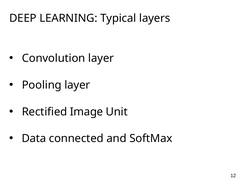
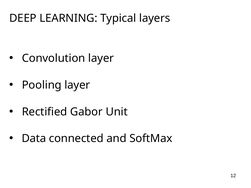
Image: Image -> Gabor (86, 112)
